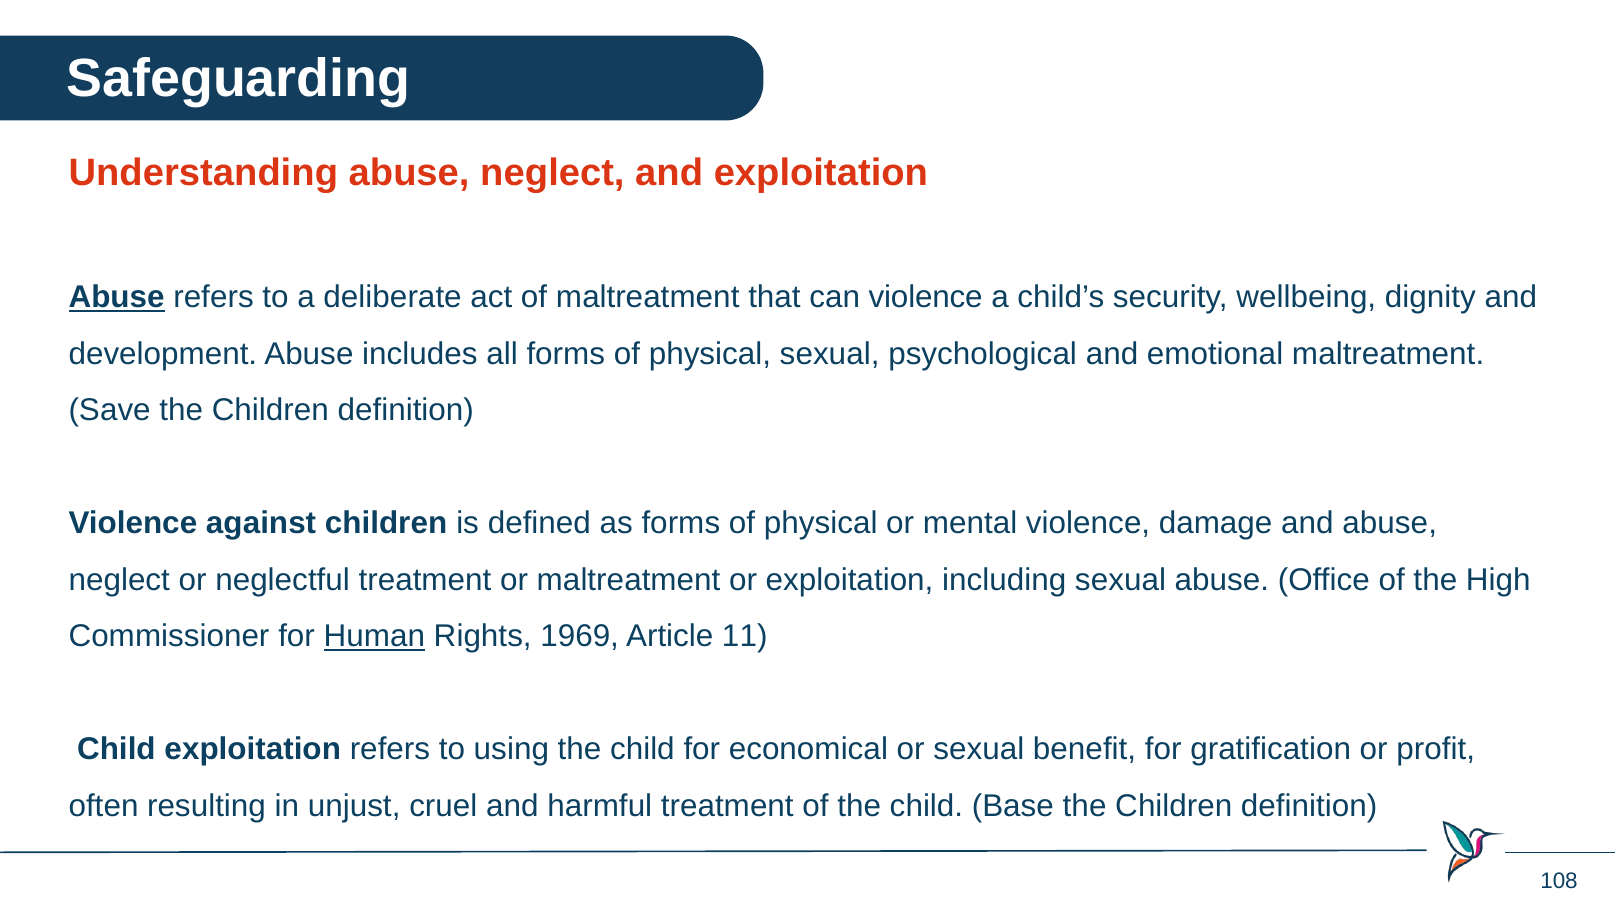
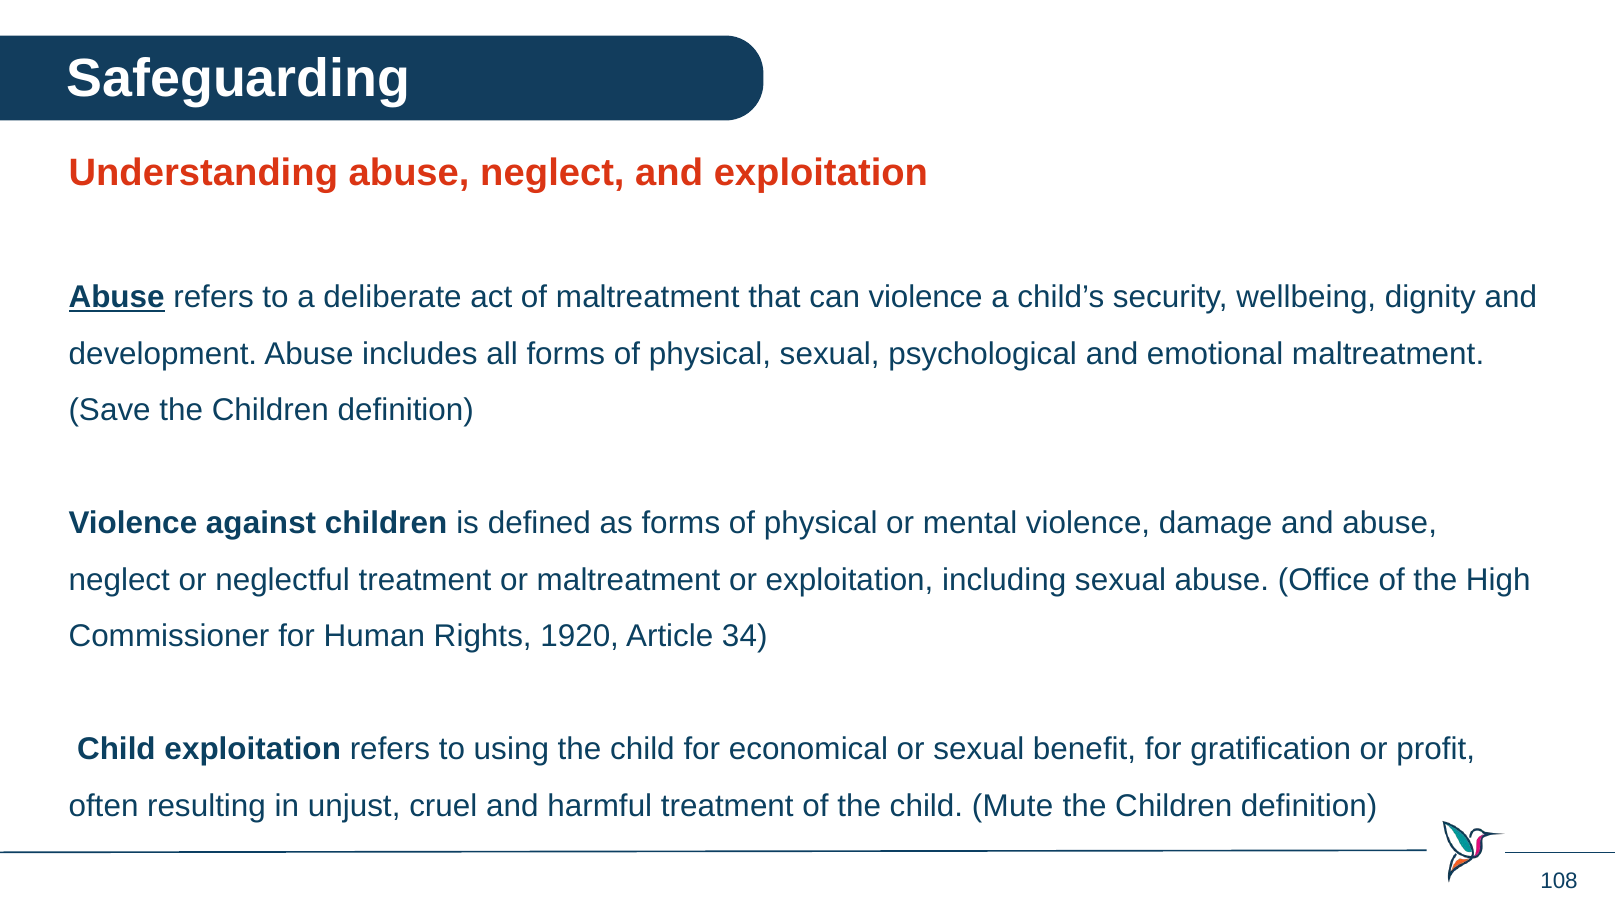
Human underline: present -> none (374, 637)
1969: 1969 -> 1920 (580, 637)
11: 11 -> 34 (745, 637)
Base: Base -> Mute (1013, 806)
